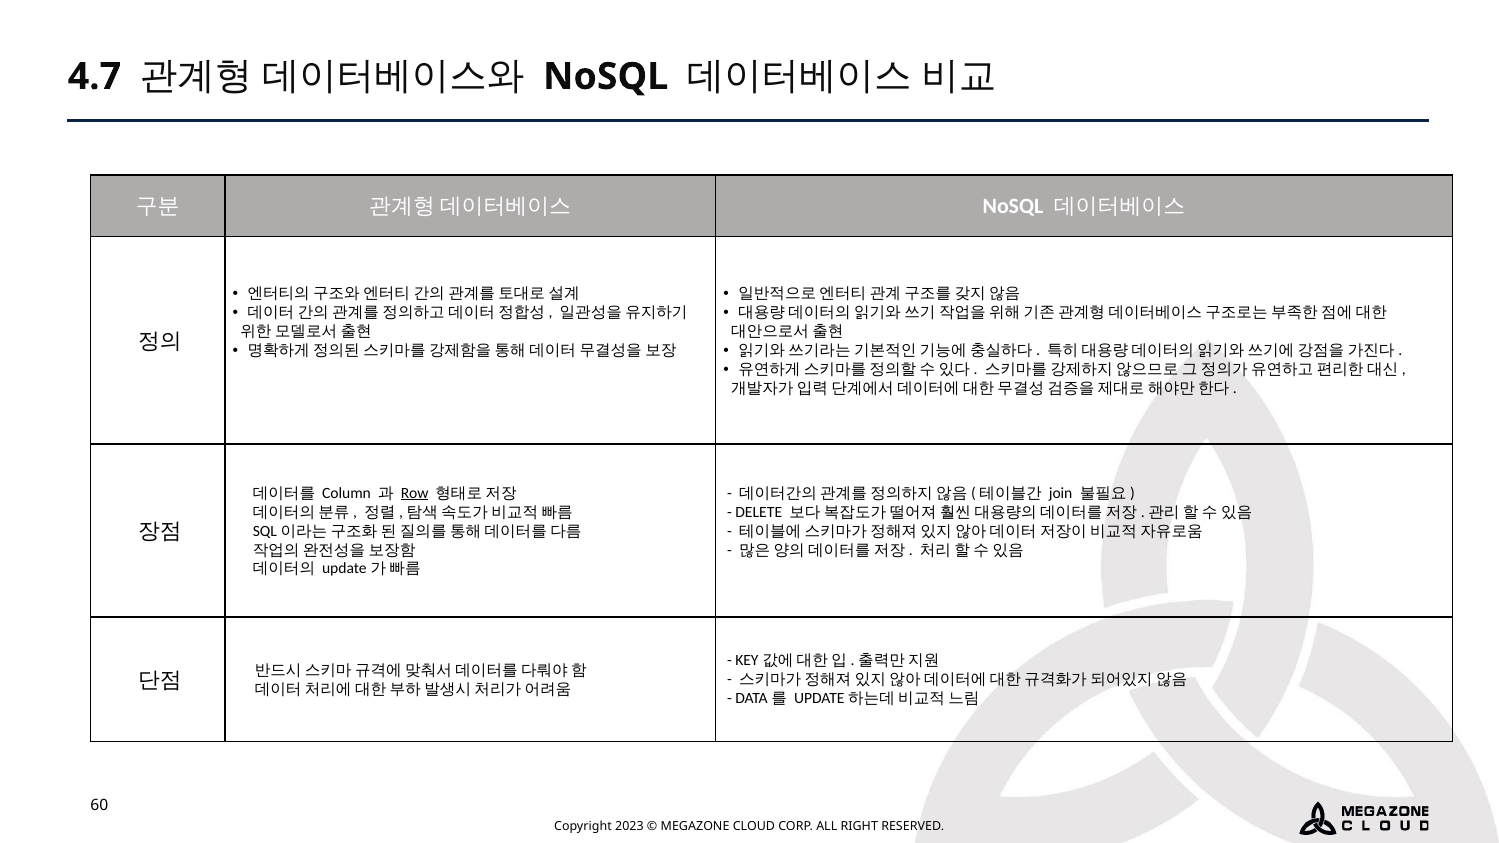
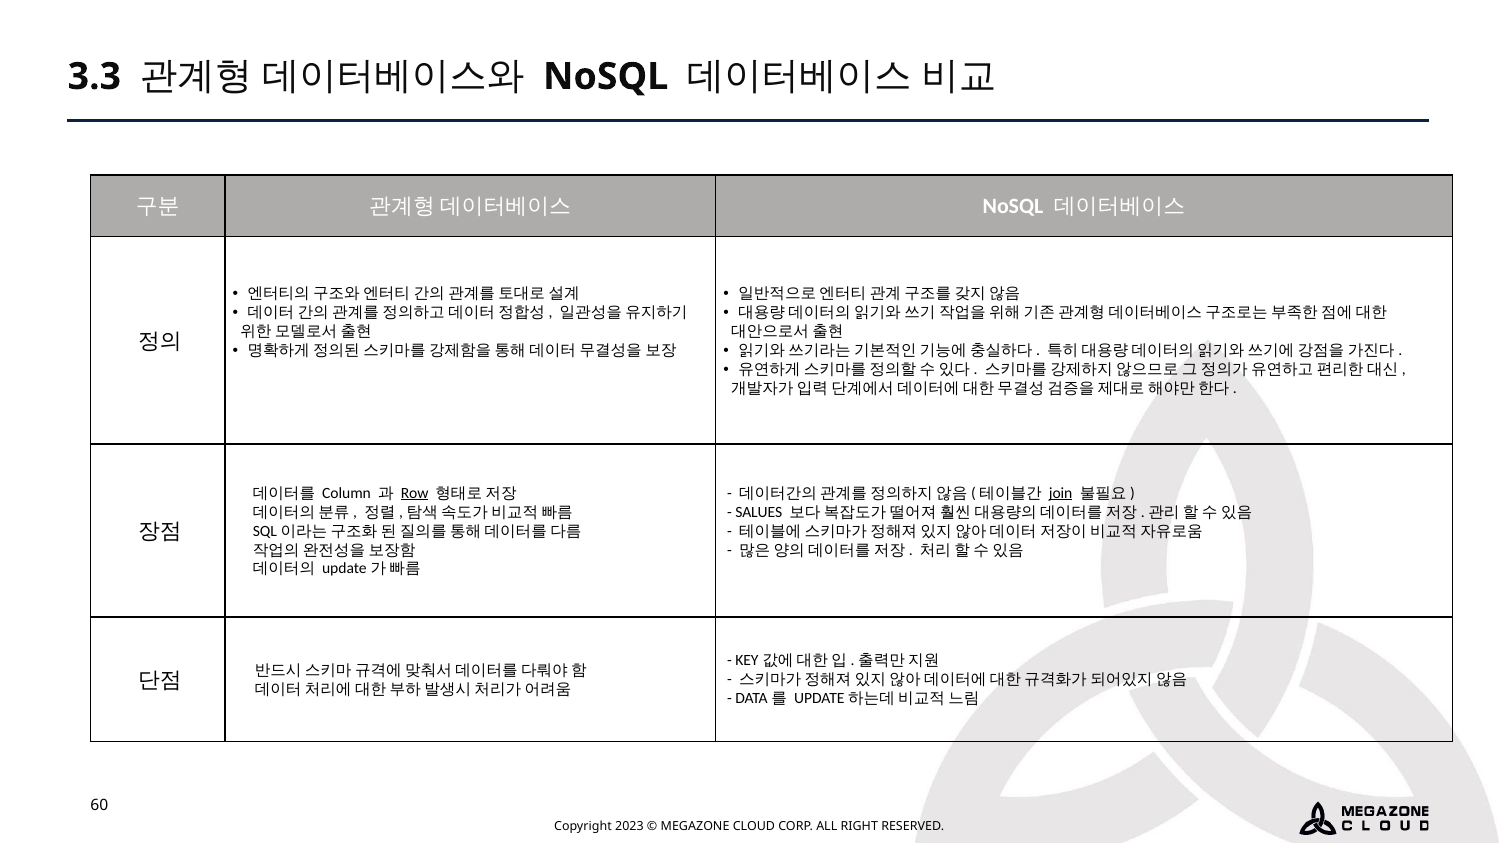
4.7: 4.7 -> 3.3 (94, 77)
join underline: none -> present (1061, 493)
DELETE: DELETE -> SALUES (759, 512)
